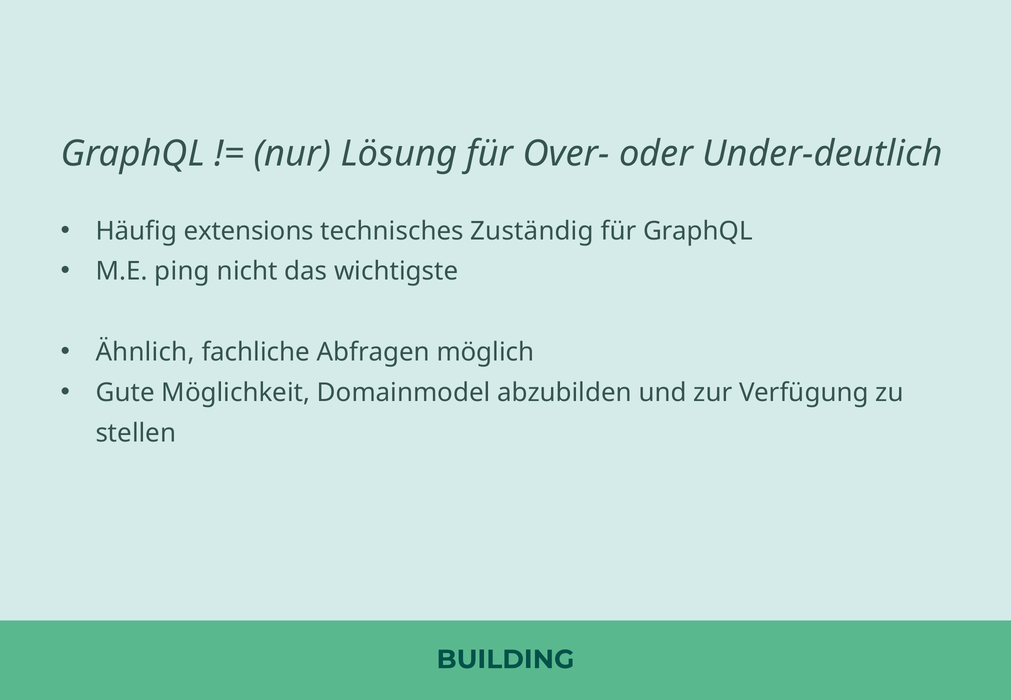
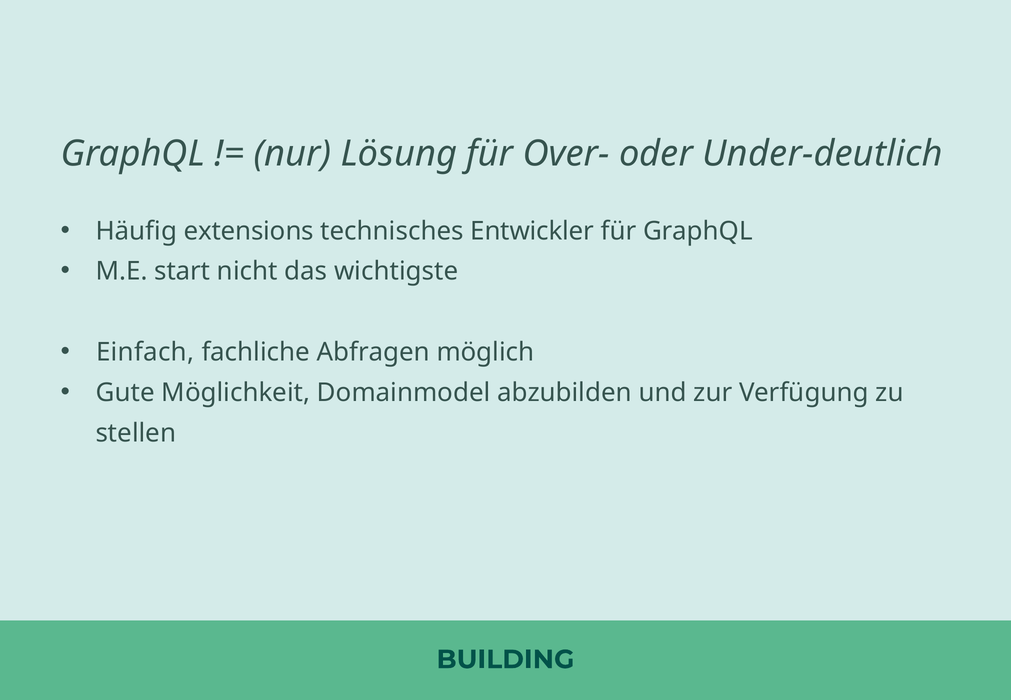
Zuständig: Zuständig -> Entwickler (532, 231)
ping: ping -> start (182, 271)
Ähnlich: Ähnlich -> Einfach (145, 352)
